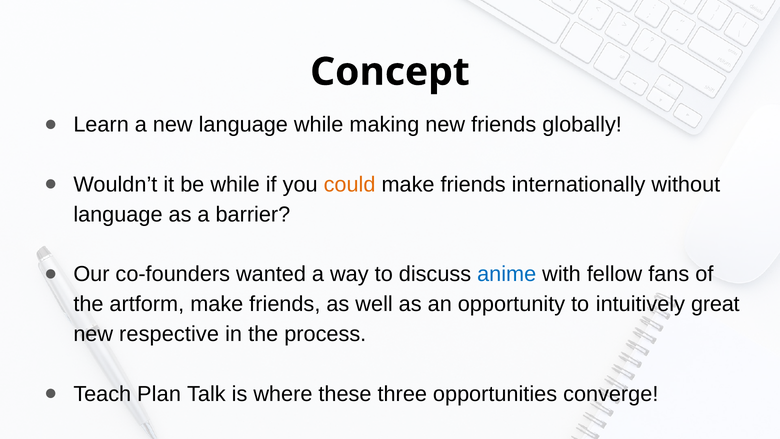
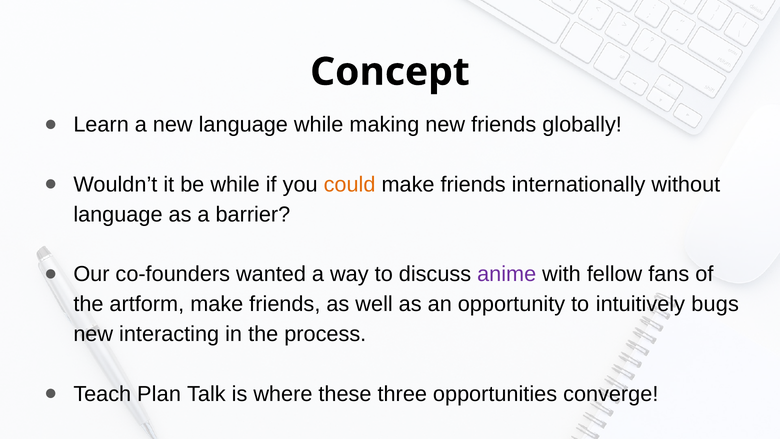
anime colour: blue -> purple (507, 274)
great: great -> bugs (715, 304)
respective: respective -> interacting (169, 334)
